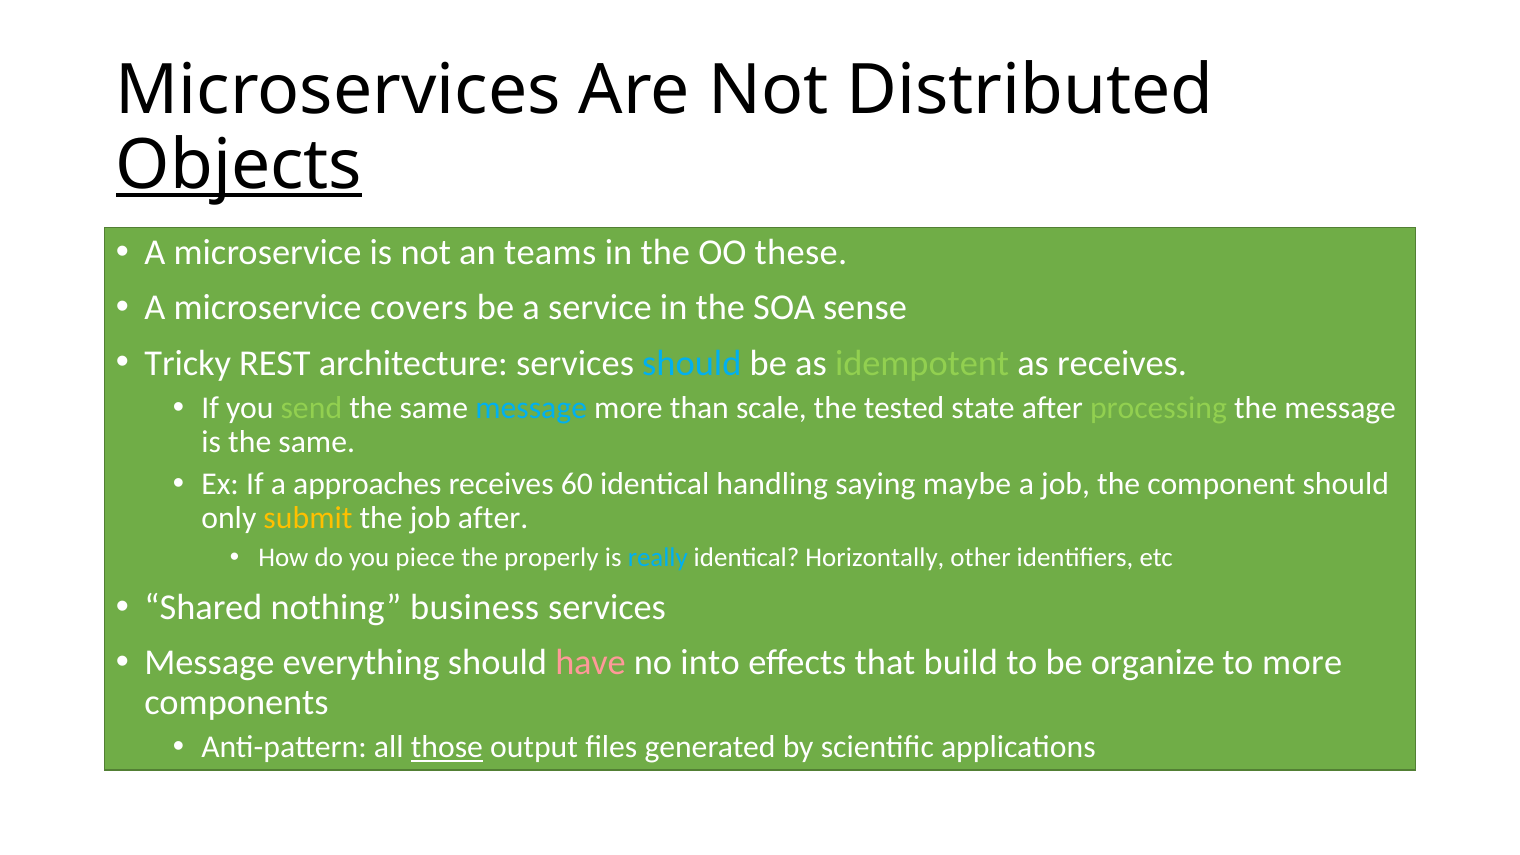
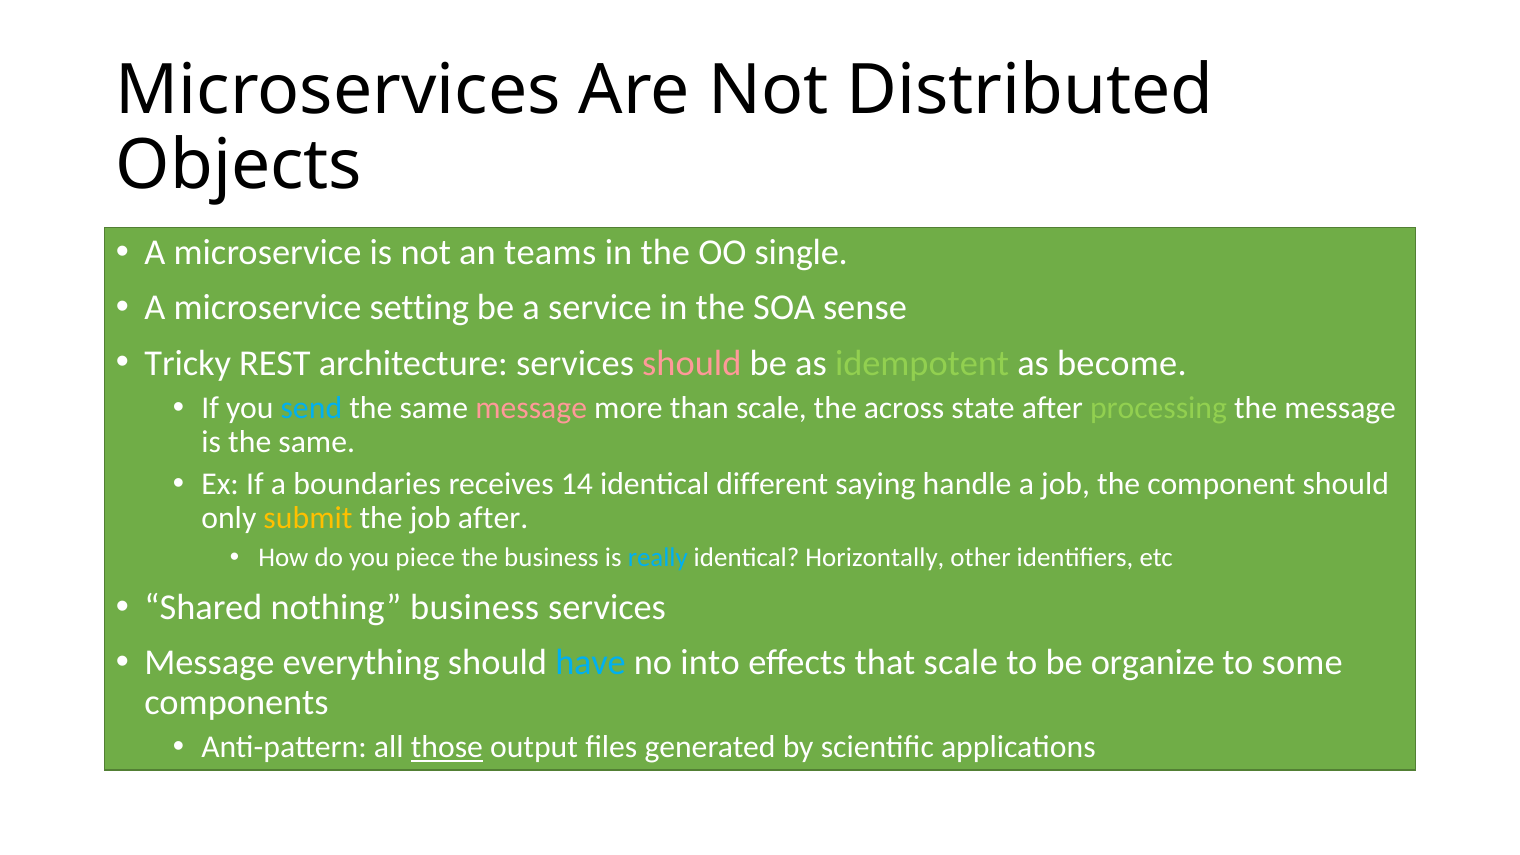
Objects underline: present -> none (239, 165)
these: these -> single (801, 253)
covers: covers -> setting (419, 308)
should colour: light blue -> pink (692, 363)
as receives: receives -> become (1122, 363)
send colour: light green -> light blue (311, 408)
message colour: light blue -> pink (531, 408)
tested: tested -> across (904, 408)
approaches: approaches -> boundaries (367, 484)
60: 60 -> 14 (577, 484)
handling: handling -> different (772, 484)
maybe: maybe -> handle (967, 484)
the properly: properly -> business (551, 558)
have colour: pink -> light blue (591, 663)
that build: build -> scale (961, 663)
to more: more -> some (1302, 663)
